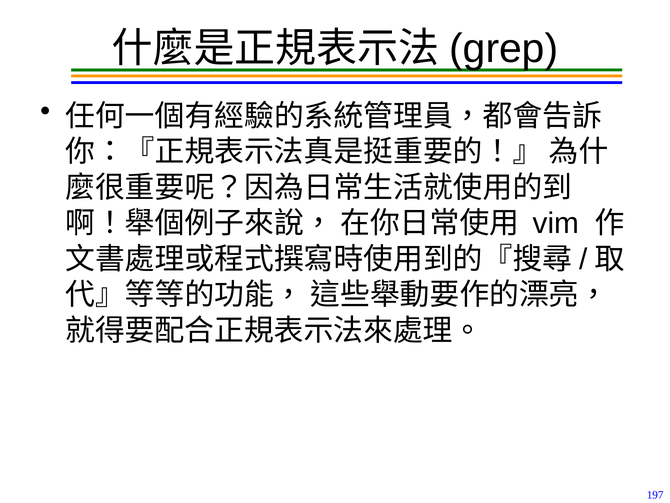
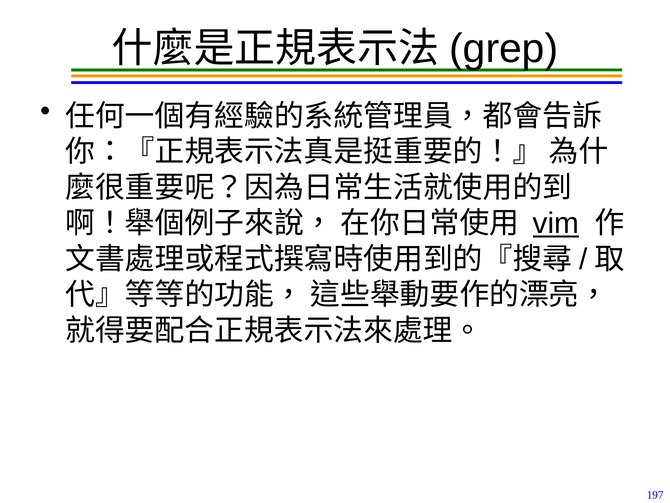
vim underline: none -> present (556, 223)
